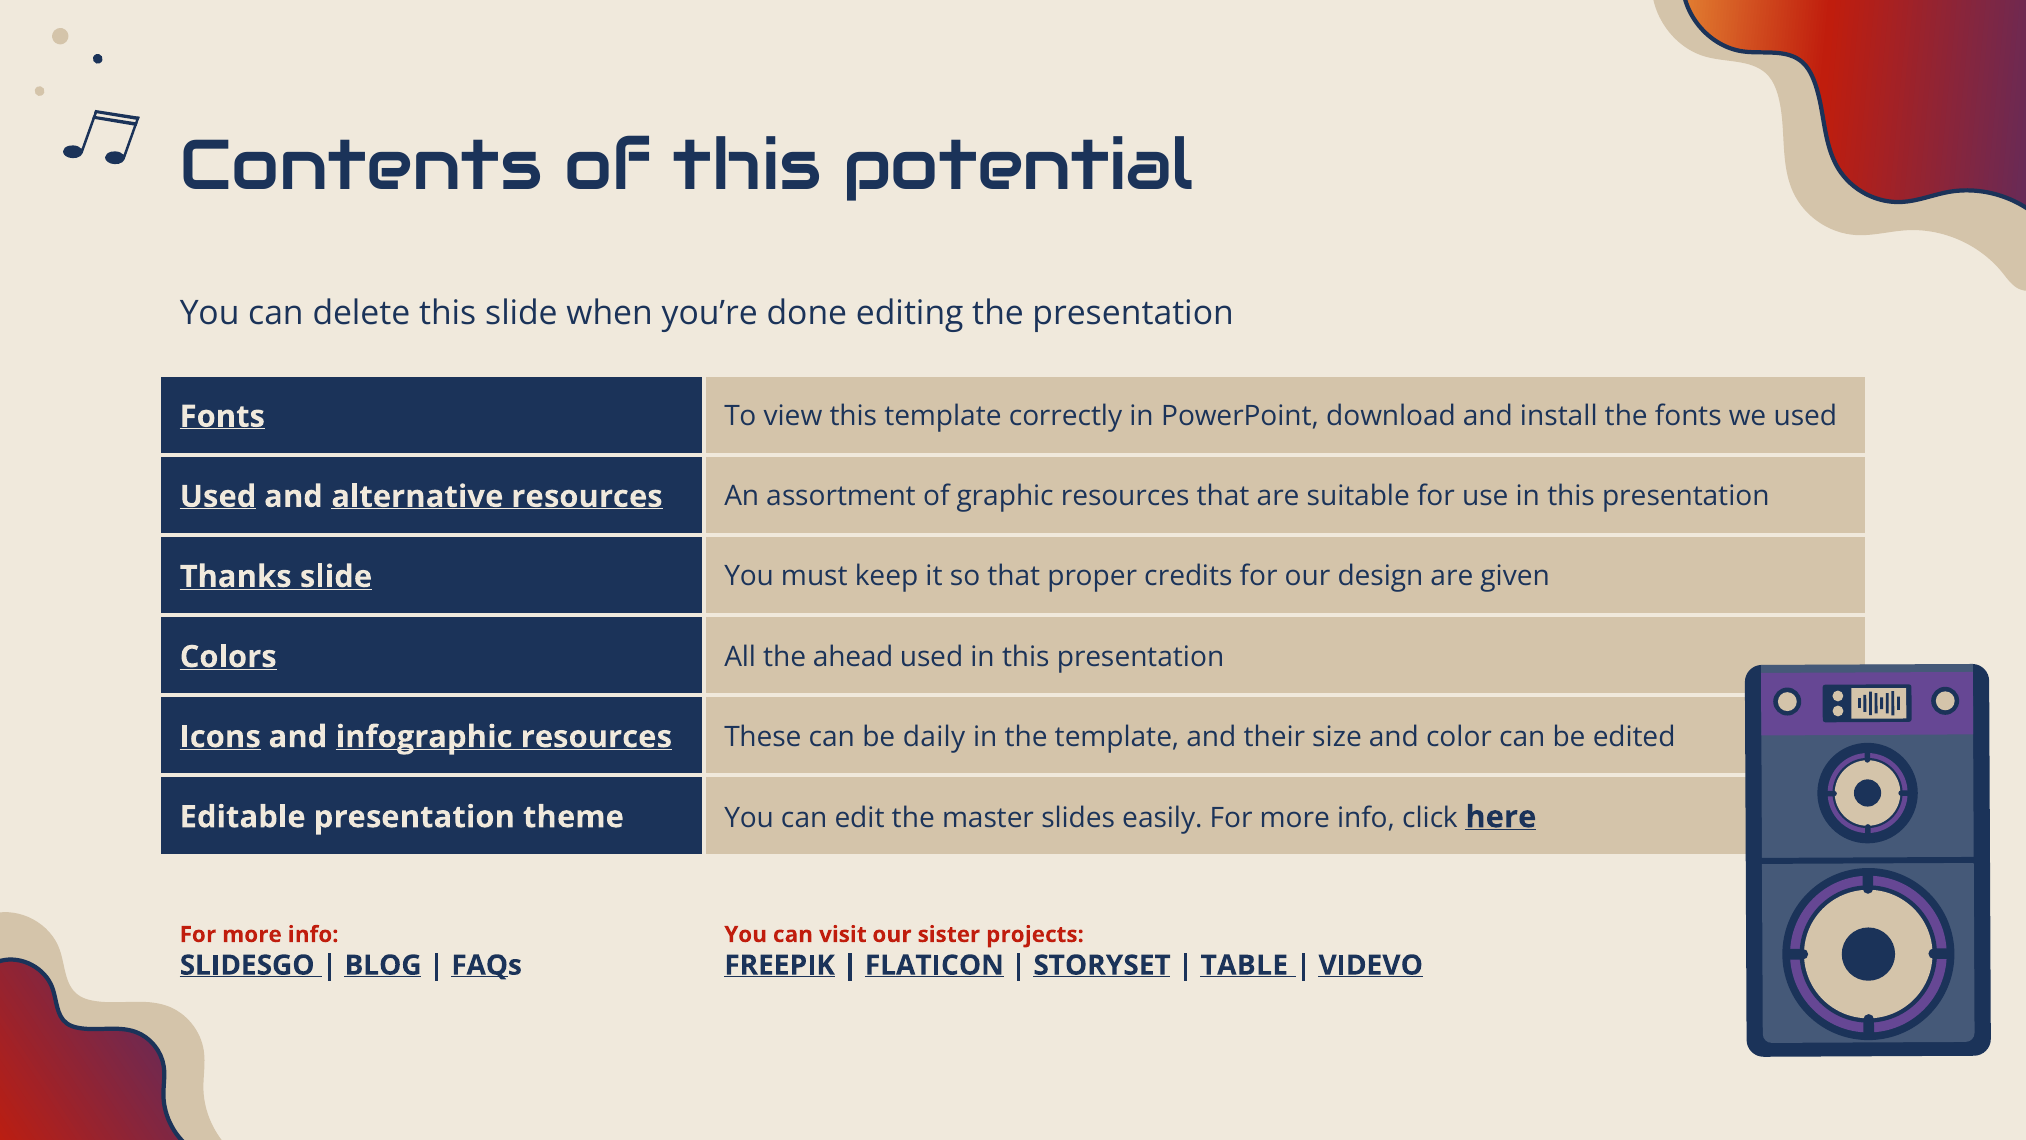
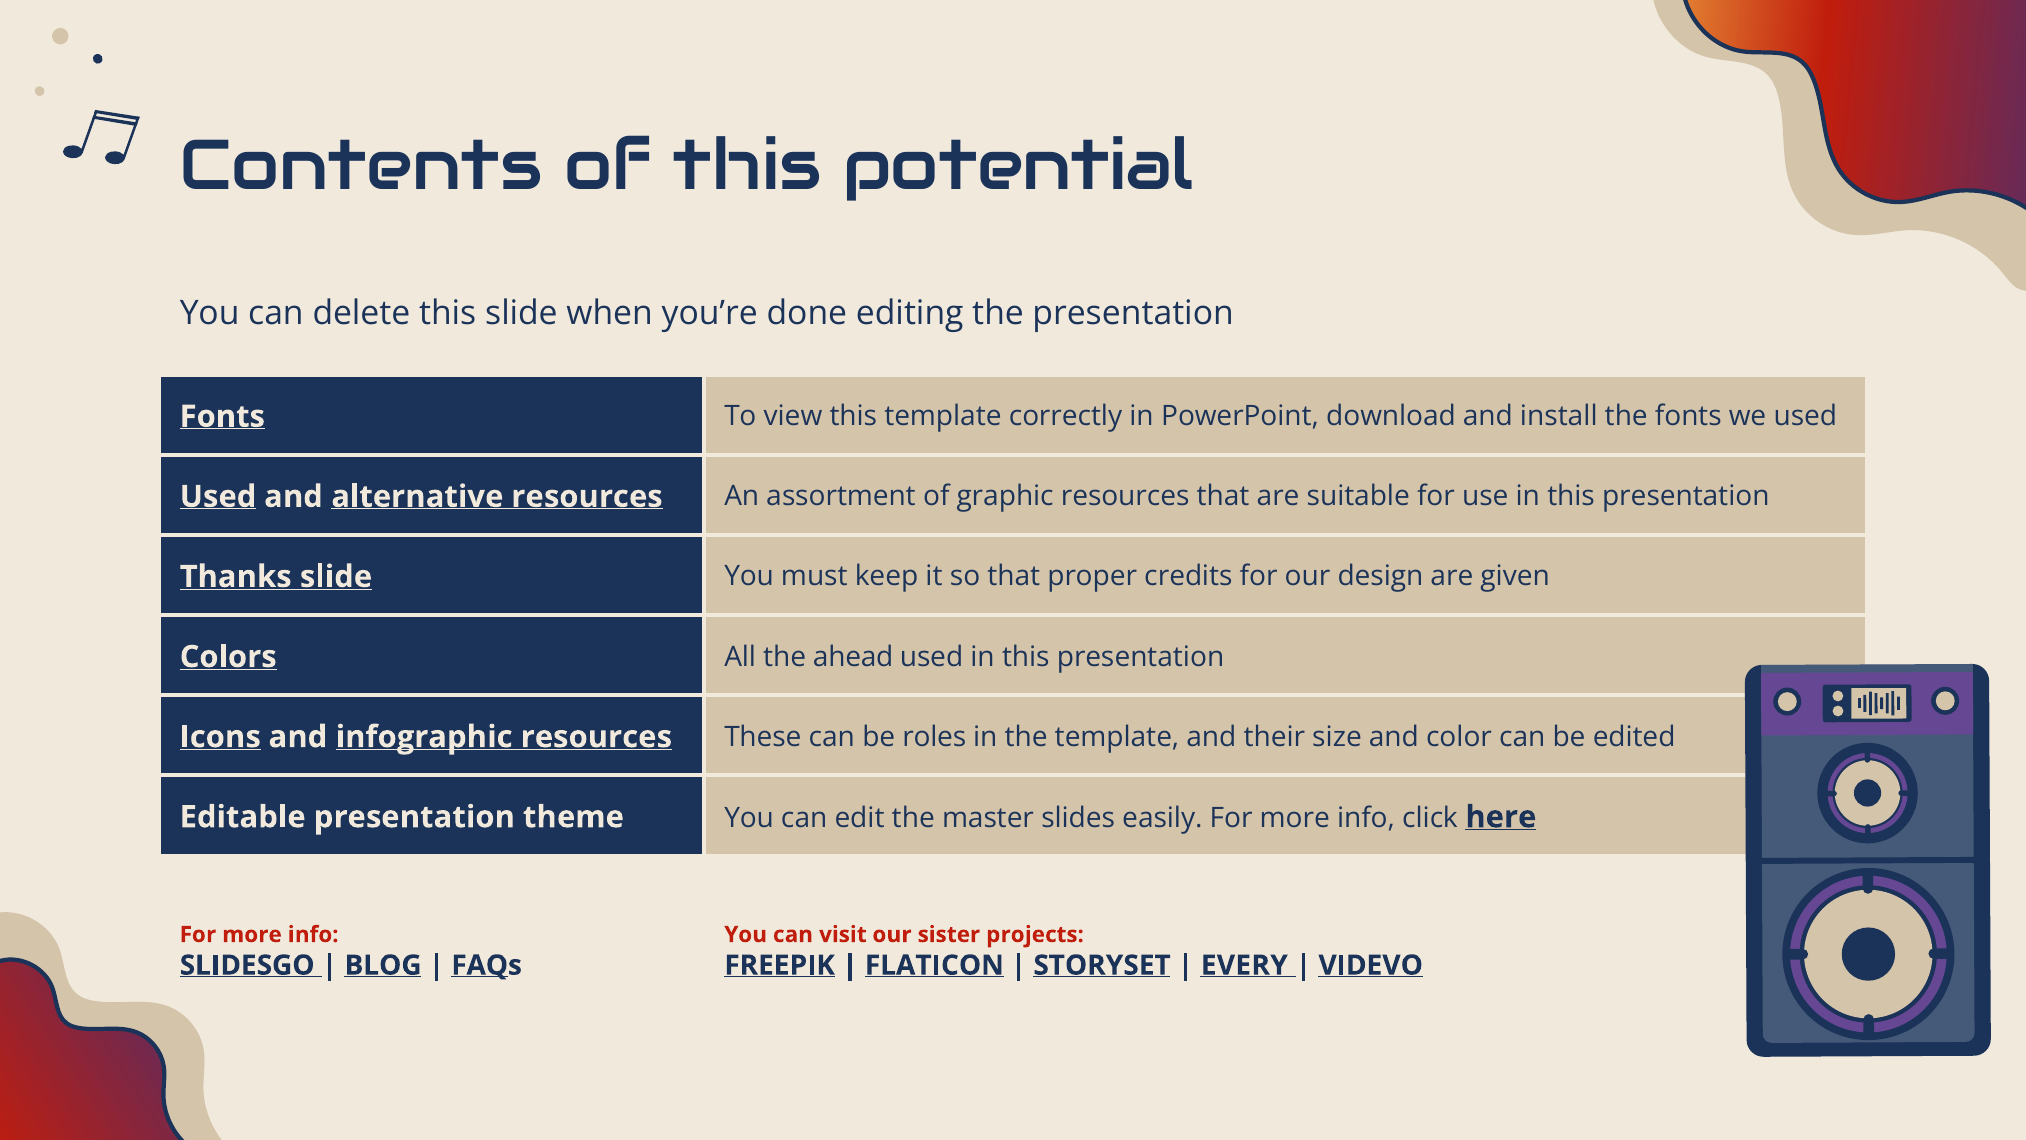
daily: daily -> roles (934, 737)
TABLE: TABLE -> EVERY (1244, 965)
